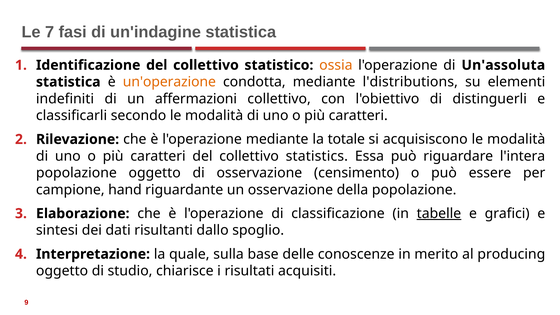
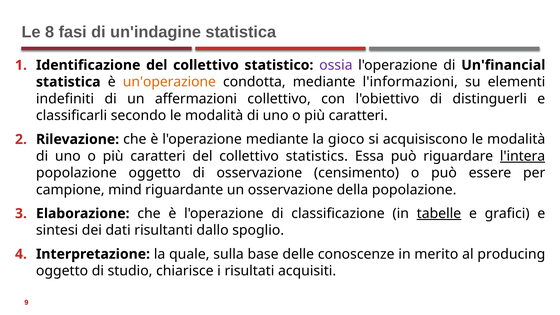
7: 7 -> 8 (50, 32)
ossia colour: orange -> purple (336, 65)
Un'assoluta: Un'assoluta -> Un'financial (503, 65)
l'distributions: l'distributions -> l'informazioni (410, 82)
totale: totale -> gioco (346, 139)
l'intera underline: none -> present (523, 156)
hand: hand -> mind (125, 190)
